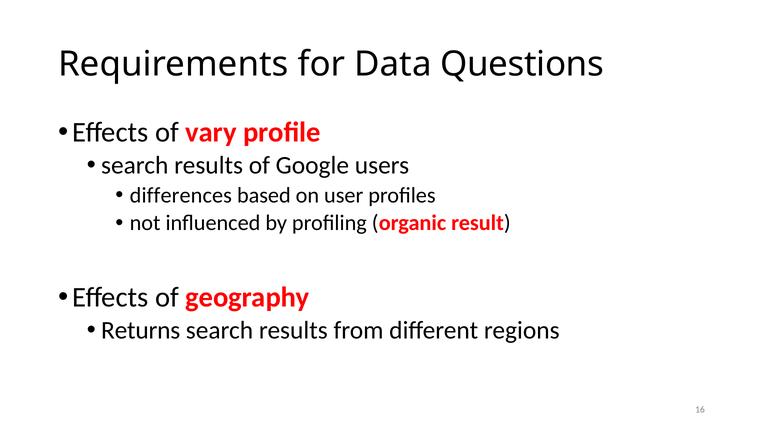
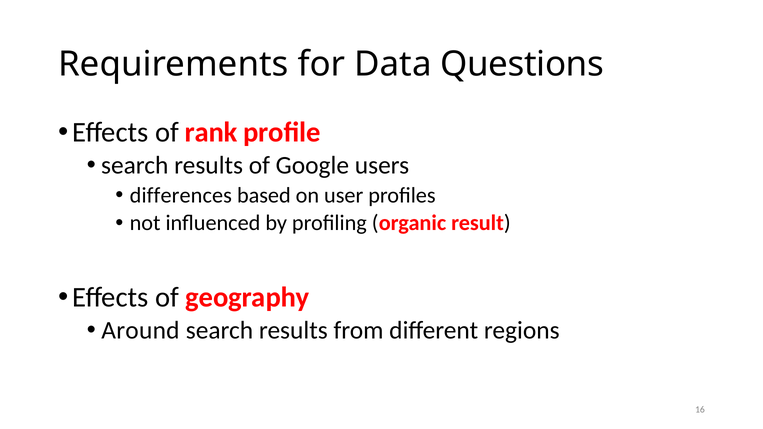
vary: vary -> rank (211, 132)
Returns: Returns -> Around (140, 331)
